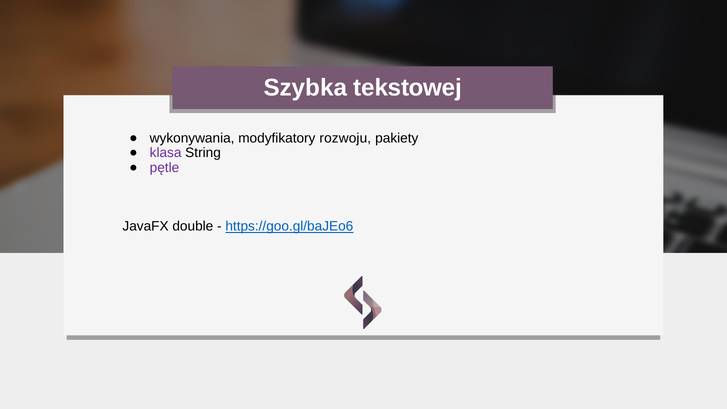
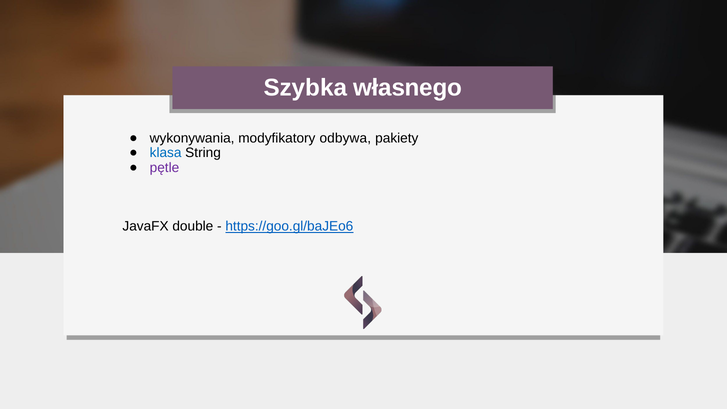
tekstowej: tekstowej -> własnego (408, 88)
rozwoju: rozwoju -> odbywa (345, 138)
klasa colour: purple -> blue (166, 153)
